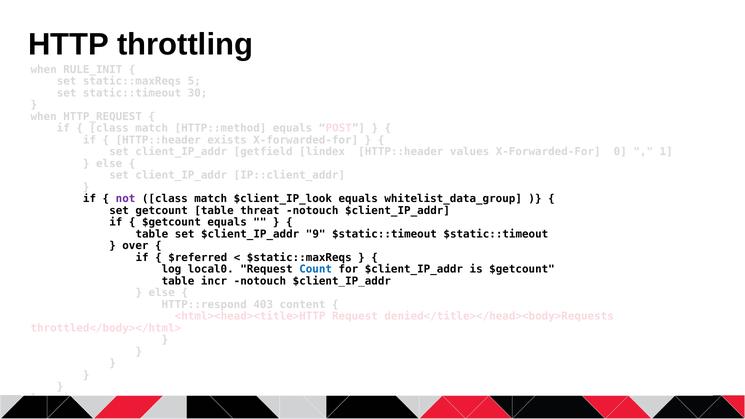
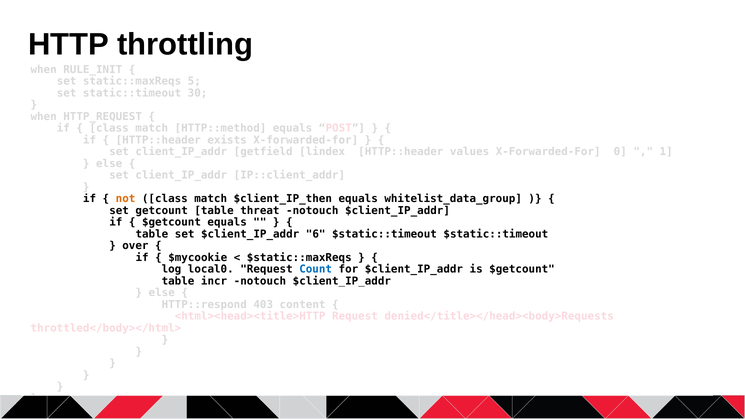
not colour: purple -> orange (126, 199)
$client_IP_look: $client_IP_look -> $client_IP_then (283, 199)
9: 9 -> 6 (316, 234)
$referred: $referred -> $mycookie (198, 258)
